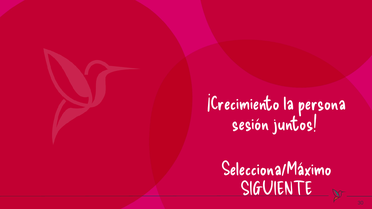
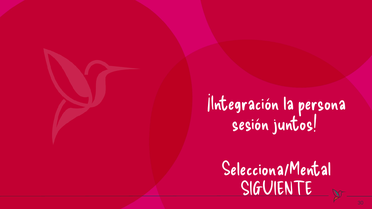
¡Crecimiento: ¡Crecimiento -> ¡Integración (243, 104)
Selecciona/Máximo: Selecciona/Máximo -> Selecciona/Mental (276, 169)
